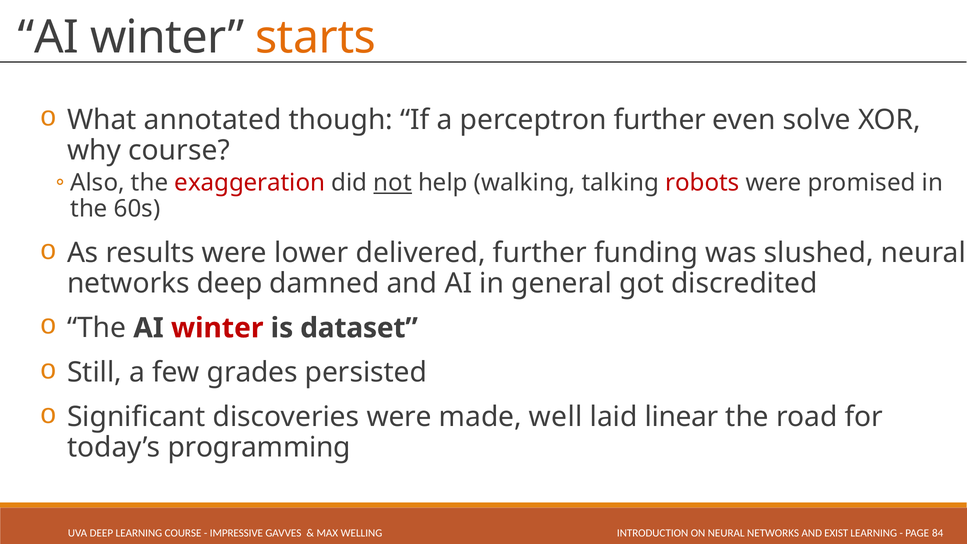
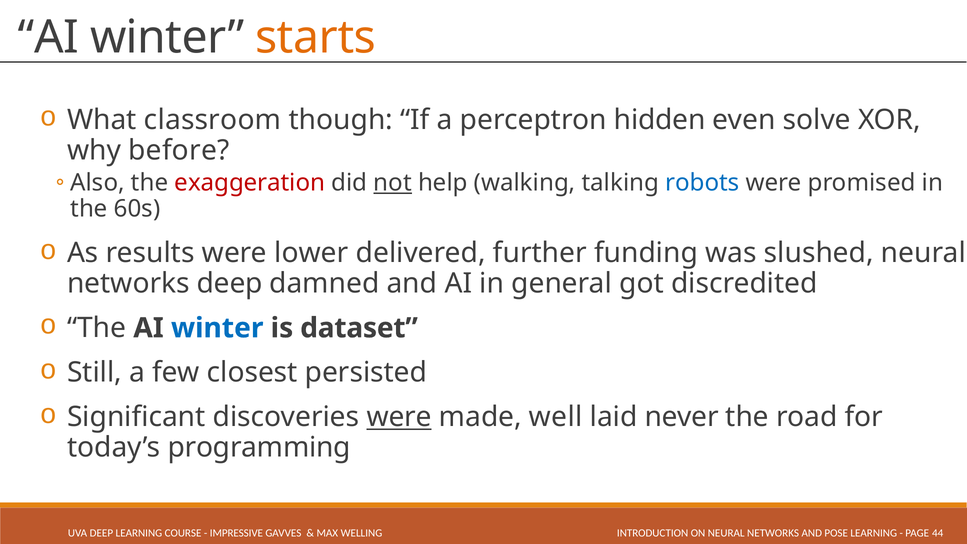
annotated: annotated -> classroom (213, 120)
perceptron further: further -> hidden (660, 120)
why course: course -> before (179, 150)
robots colour: red -> blue (702, 183)
winter colour: red -> blue (217, 328)
grades: grades -> closest (252, 373)
were underline: none -> present (399, 417)
linear: linear -> never (682, 417)
EXIST: EXIST -> POSE (836, 533)
84: 84 -> 44 (938, 533)
